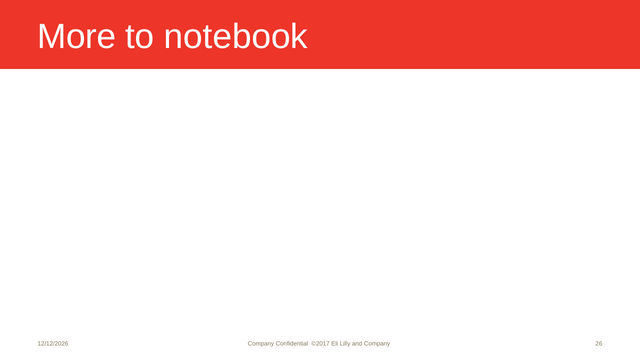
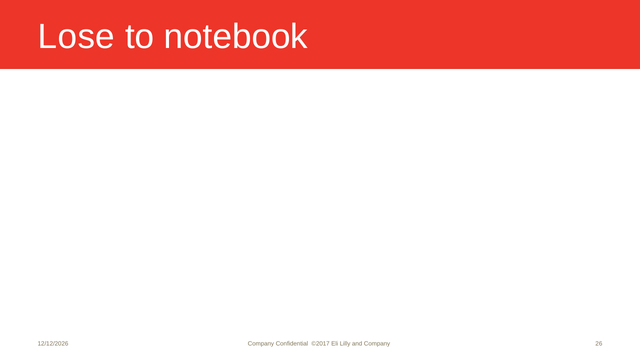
More: More -> Lose (76, 37)
